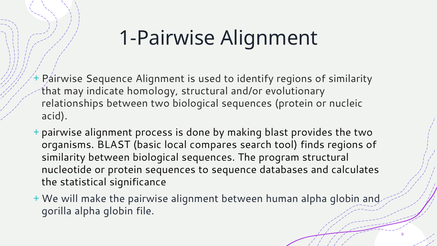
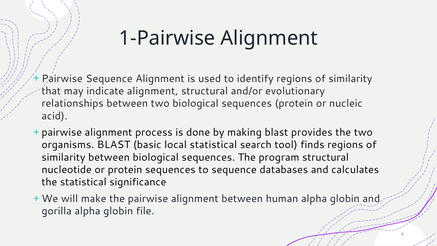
indicate homology: homology -> alignment (153, 91)
local compares: compares -> statistical (213, 145)
